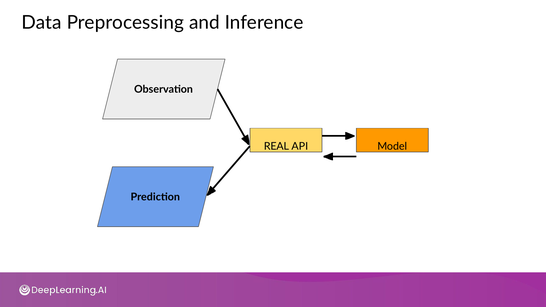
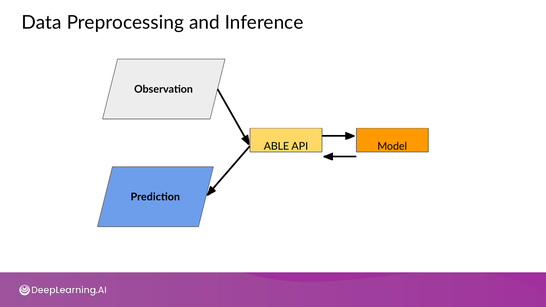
REAL: REAL -> ABLE (276, 147)
